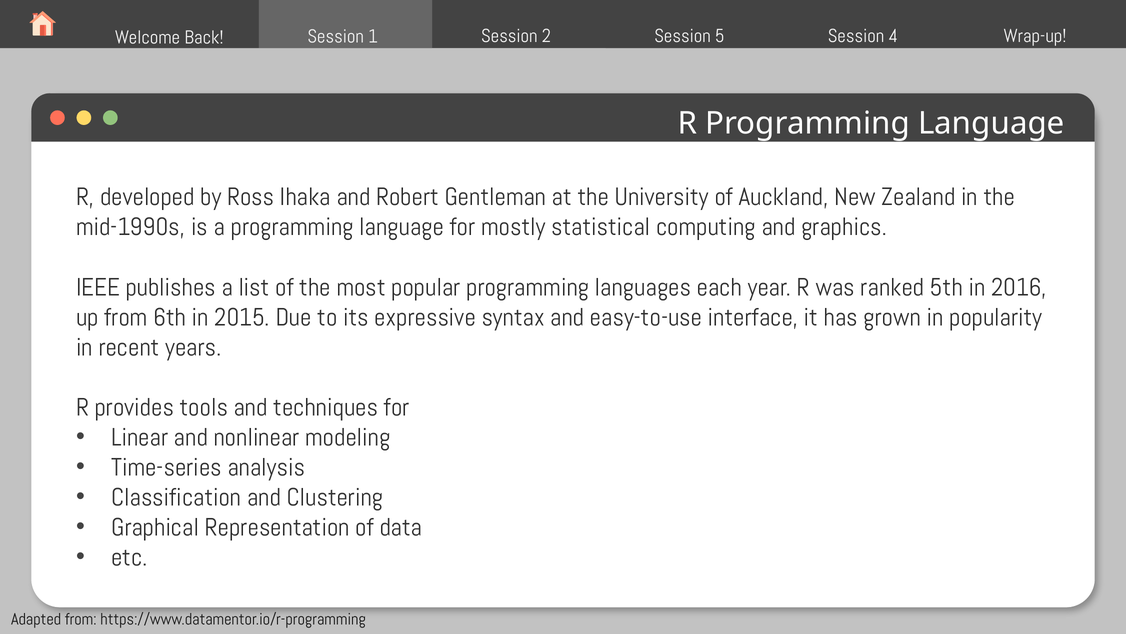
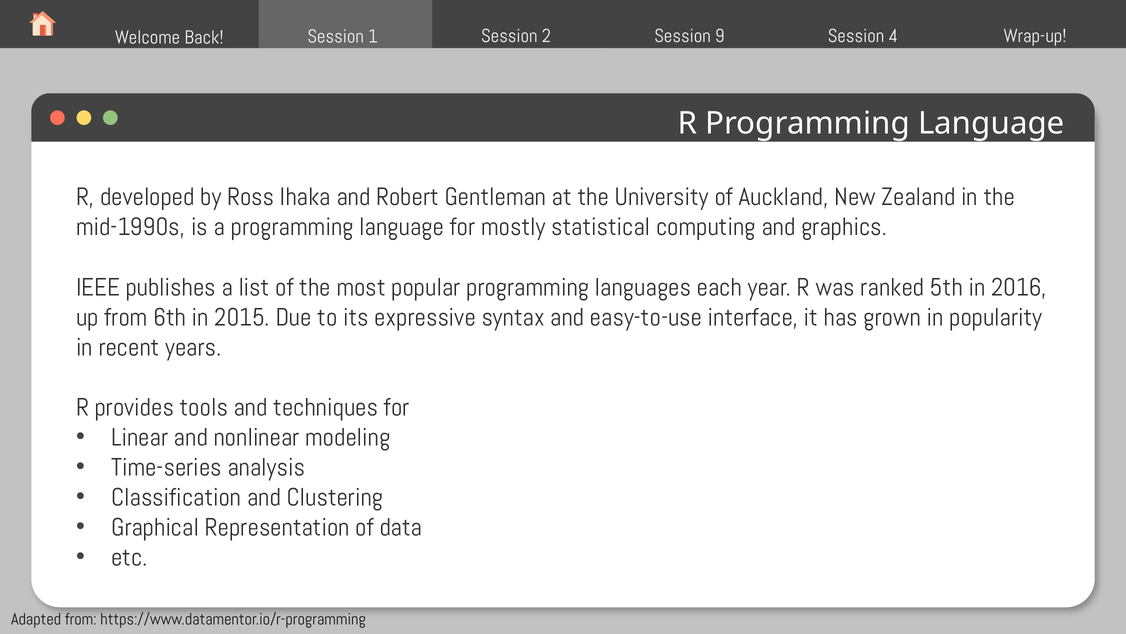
5: 5 -> 9 (720, 36)
